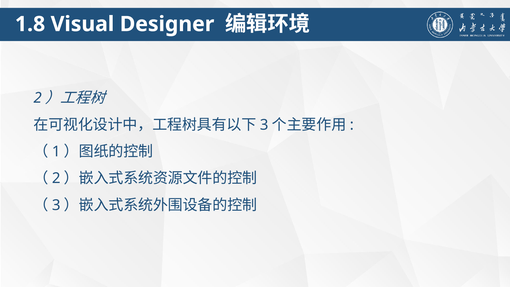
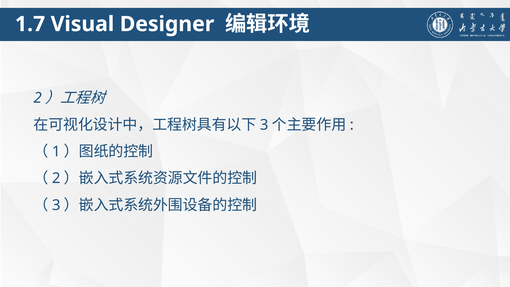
1.8: 1.8 -> 1.7 (30, 24)
